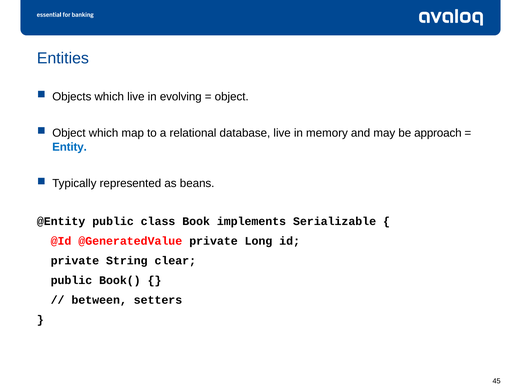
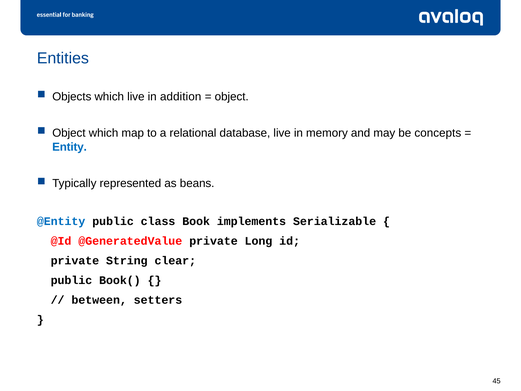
evolving: evolving -> addition (181, 96)
approach: approach -> concepts (438, 133)
@Entity colour: black -> blue (61, 221)
